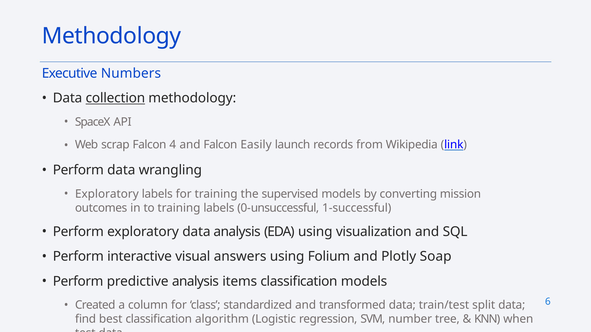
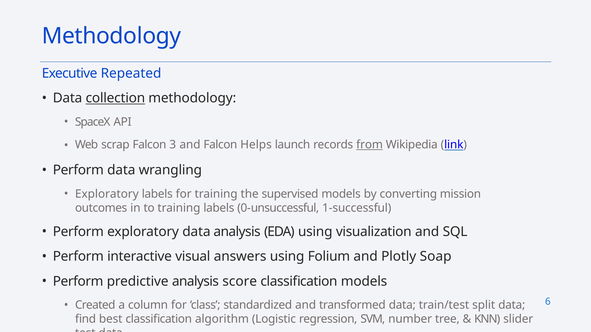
Numbers: Numbers -> Repeated (131, 73)
4: 4 -> 3 (173, 145)
Easily: Easily -> Helps (256, 145)
from underline: none -> present (370, 145)
items: items -> score (240, 282)
when: when -> slider (518, 319)
